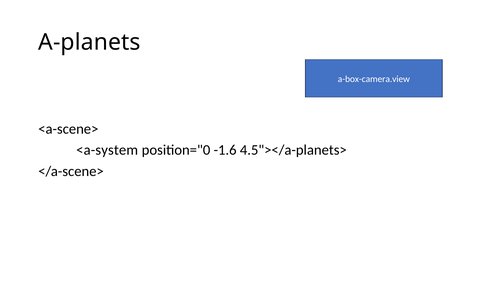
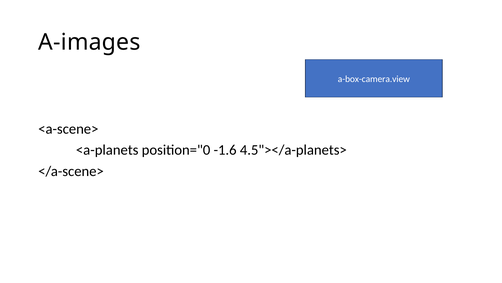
A-planets: A-planets -> A-images (89, 42)
<a-system: <a-system -> <a-planets (107, 150)
